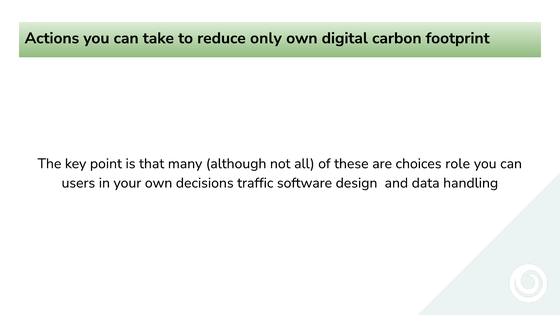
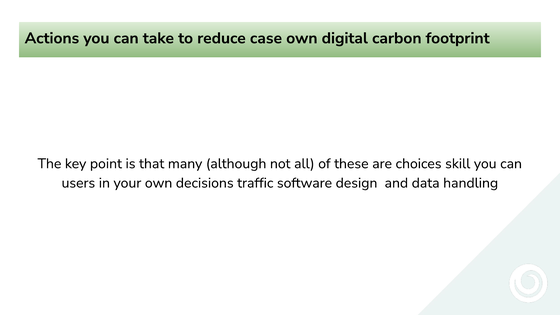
only: only -> case (266, 38)
role: role -> skill (458, 164)
